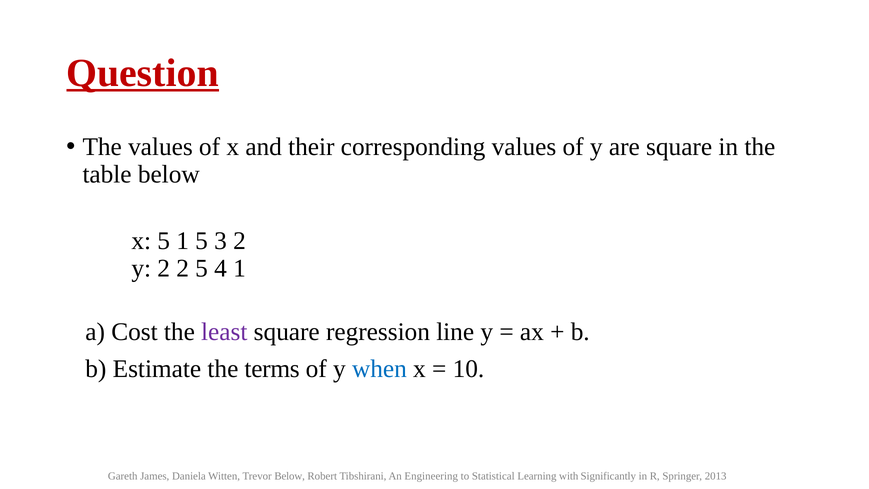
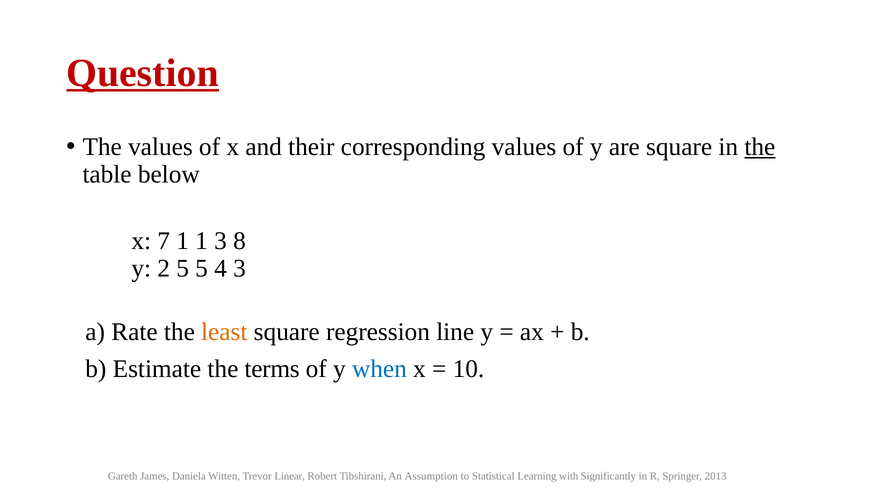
the underline: none -> present (760, 147)
x 5: 5 -> 7 (164, 241)
1 5: 5 -> 1 (202, 241)
3 2: 2 -> 8 (240, 241)
2 2: 2 -> 5 (183, 268)
4 1: 1 -> 3 (240, 268)
Cost: Cost -> Rate (134, 332)
least colour: purple -> orange (224, 332)
Trevor Below: Below -> Linear (290, 476)
Engineering: Engineering -> Assumption (431, 476)
